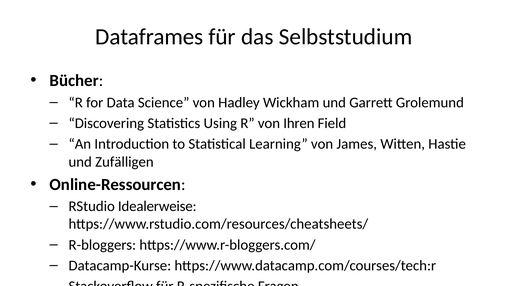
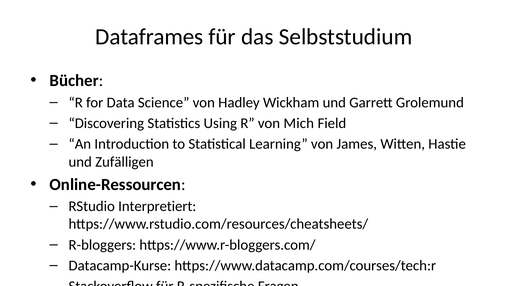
Ihren: Ihren -> Mich (299, 123)
Idealerweise: Idealerweise -> Interpretiert (157, 206)
